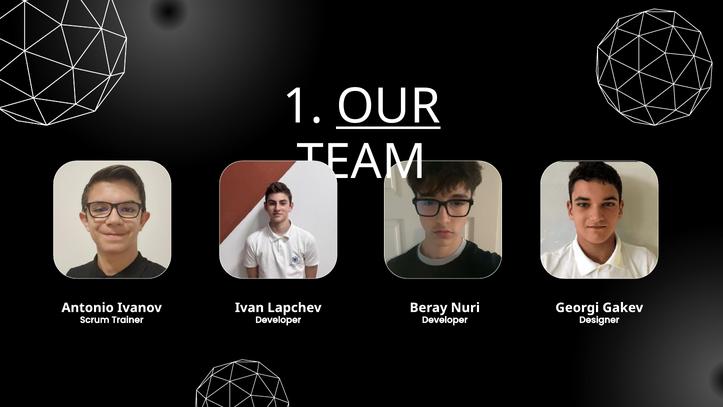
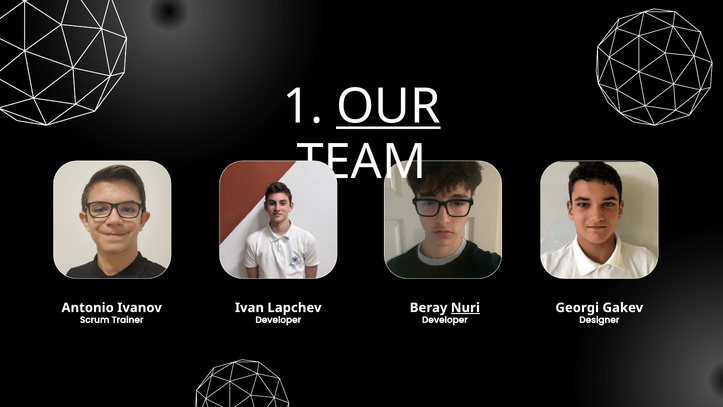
Nuri underline: none -> present (465, 308)
